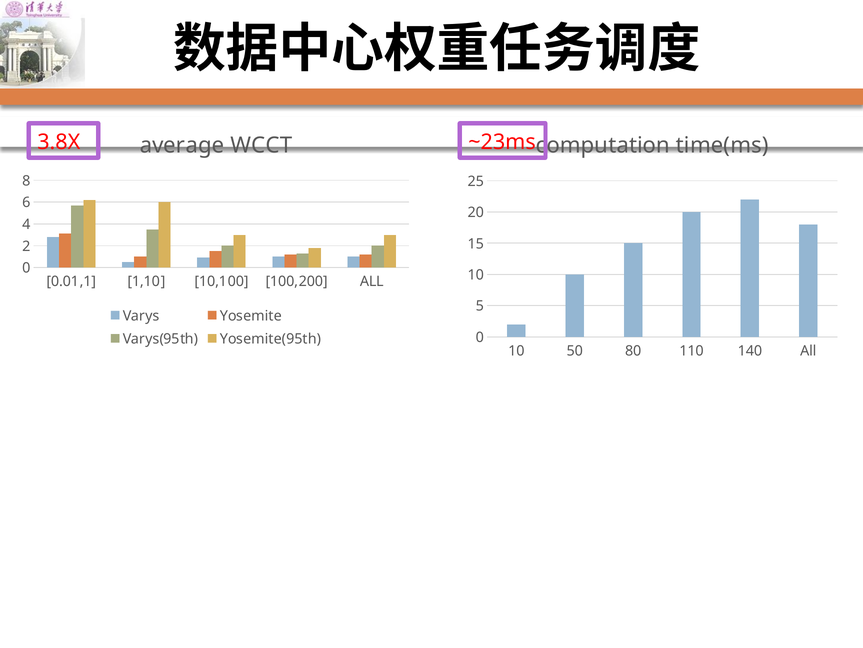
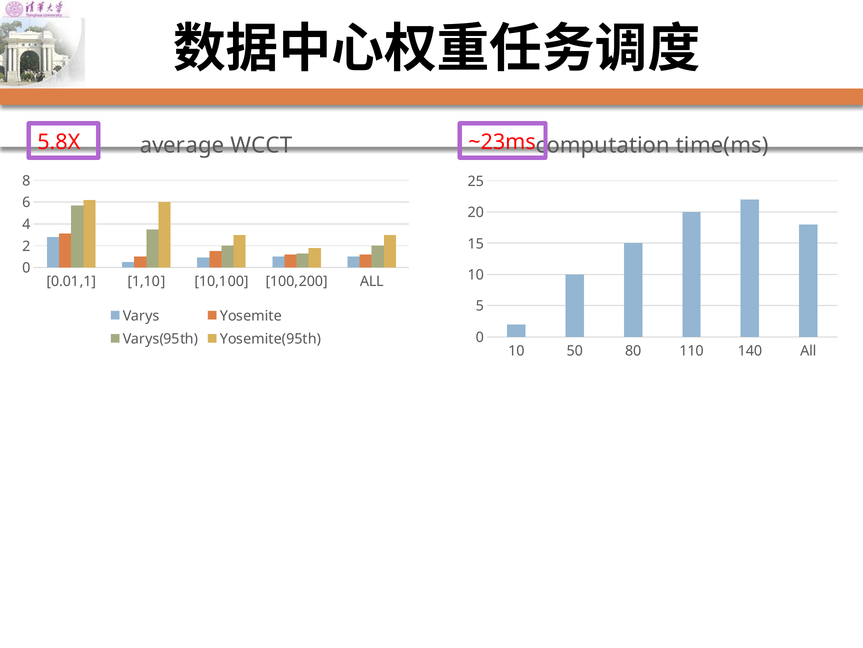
3.8X: 3.8X -> 5.8X (59, 142)
